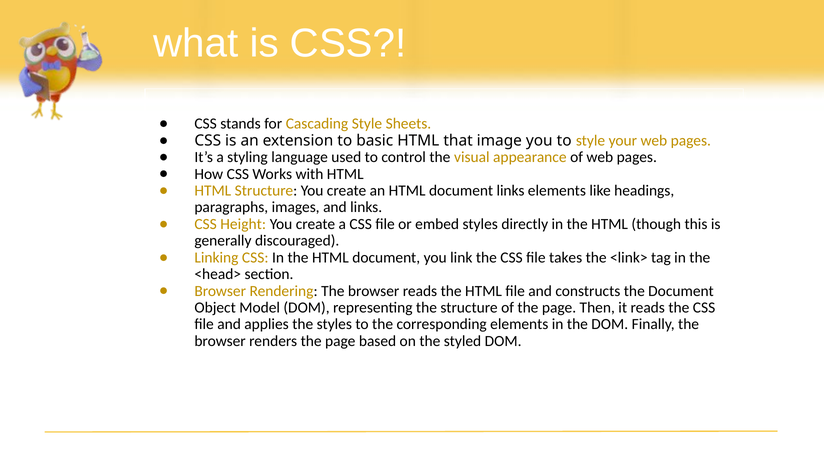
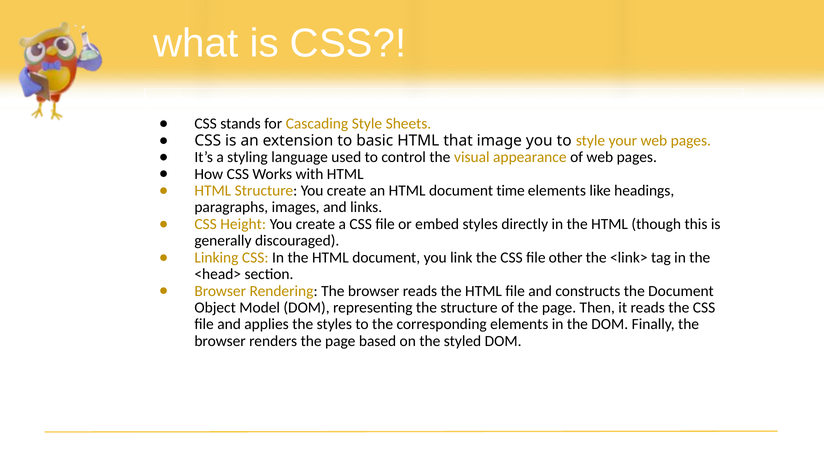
document links: links -> time (511, 190)
takes: takes -> other (566, 257)
